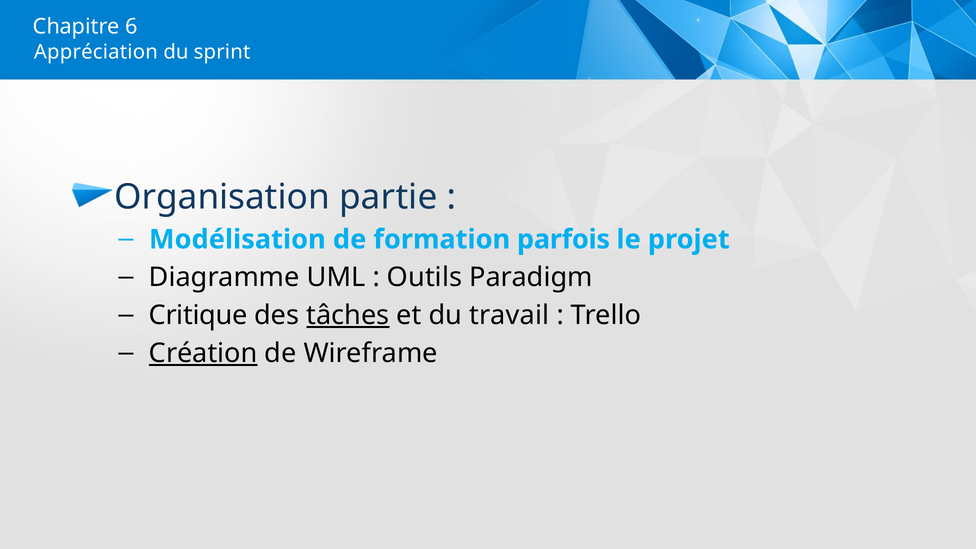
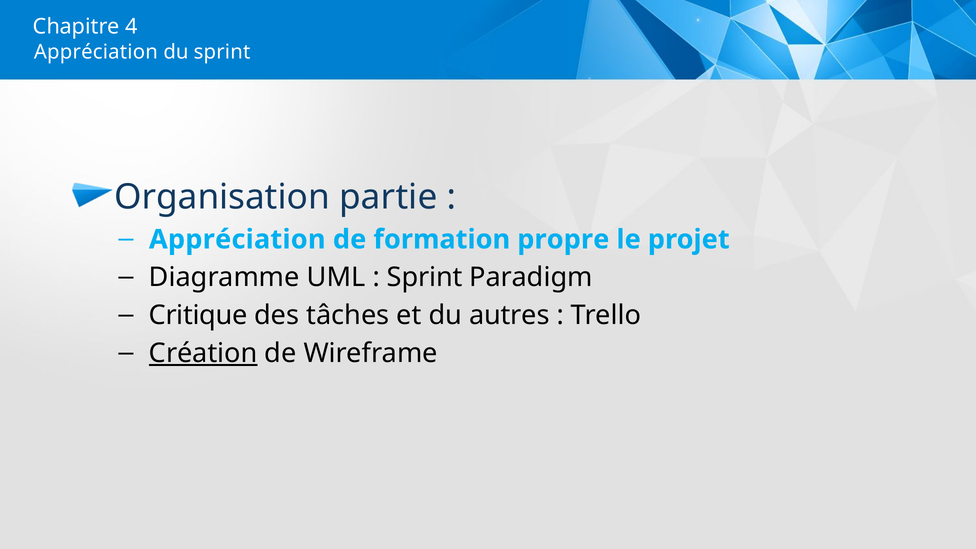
6: 6 -> 4 (131, 27)
Modélisation: Modélisation -> Appréciation (237, 239)
parfois: parfois -> propre (563, 239)
Outils: Outils -> Sprint (425, 277)
tâches underline: present -> none (348, 315)
travail: travail -> autres (509, 315)
